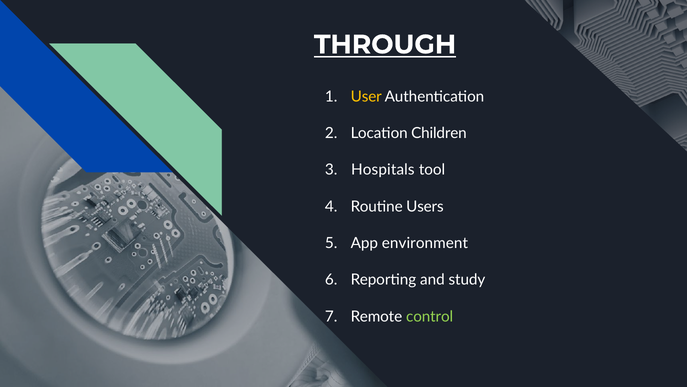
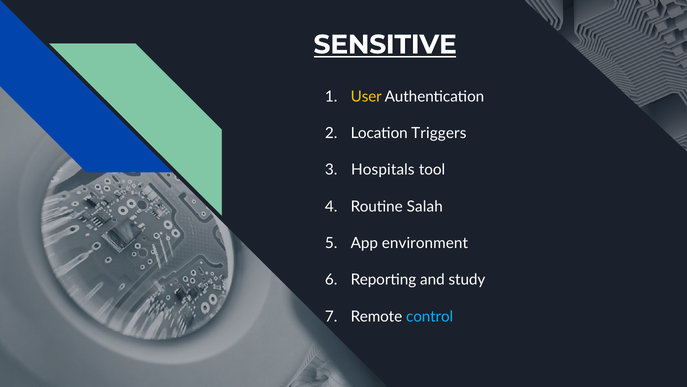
THROUGH: THROUGH -> SENSITIVE (385, 44)
Children: Children -> Triggers (439, 133)
Users: Users -> Salah (425, 206)
control colour: light green -> light blue (430, 316)
